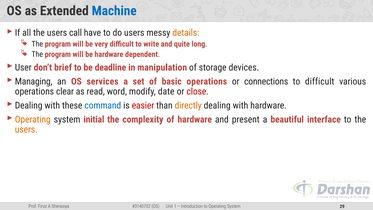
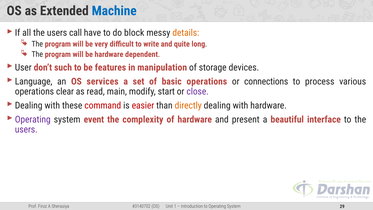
do users: users -> block (134, 33)
brief: brief -> such (63, 67)
deadline: deadline -> features (110, 67)
Managing: Managing -> Language (34, 81)
to difficult: difficult -> process (320, 81)
word: word -> main (117, 91)
date: date -> start (166, 91)
close colour: red -> purple (198, 91)
command colour: blue -> red (103, 105)
Operating colour: orange -> purple (33, 119)
initial: initial -> event (94, 119)
users colour: orange -> purple (26, 129)
